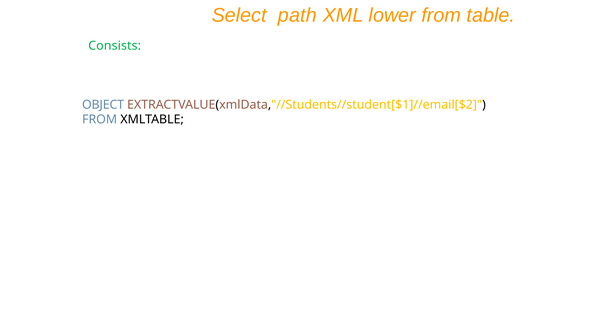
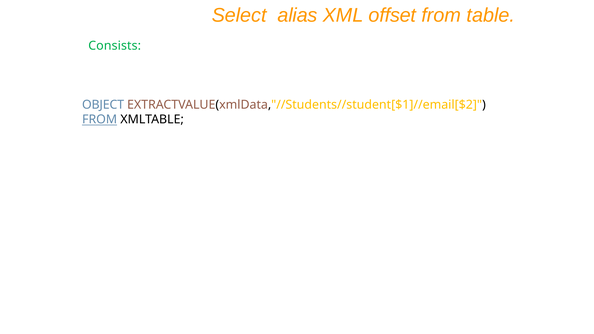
path: path -> alias (298, 15)
lower: lower -> offset (392, 15)
FROM underline: none -> present (100, 120)
